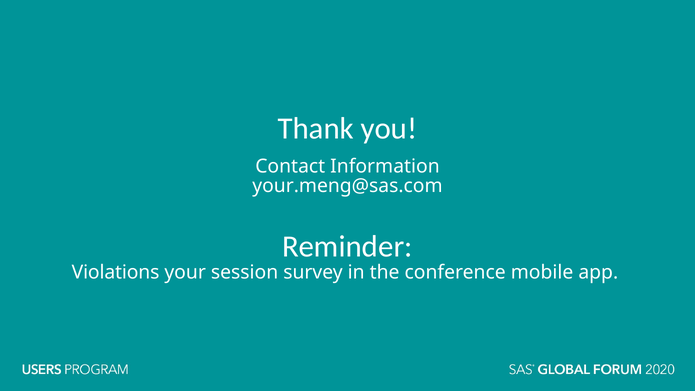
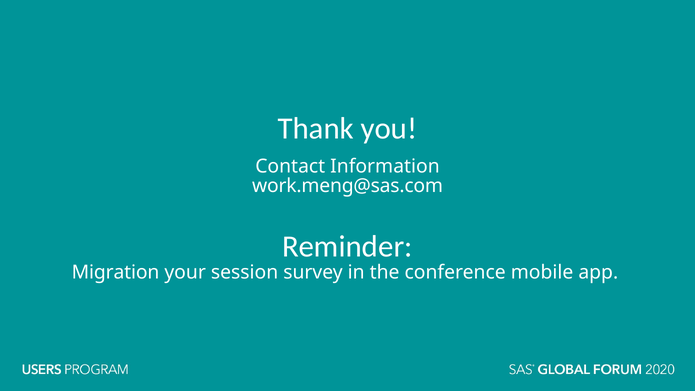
your.meng@sas.com: your.meng@sas.com -> work.meng@sas.com (348, 186)
Violations: Violations -> Migration (116, 272)
